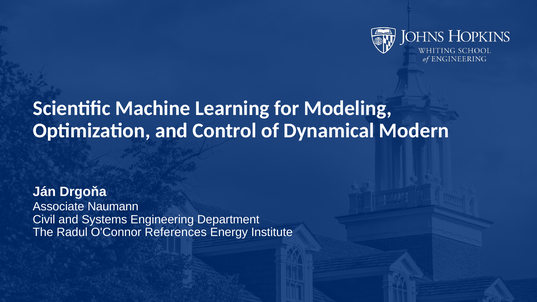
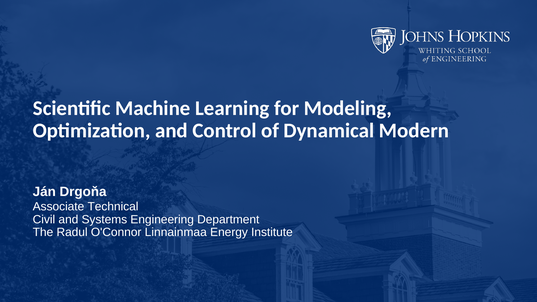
Naumann: Naumann -> Technical (113, 207)
References: References -> Linnainmaa (176, 232)
